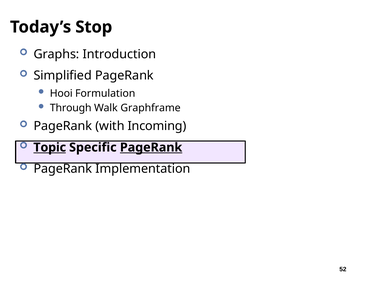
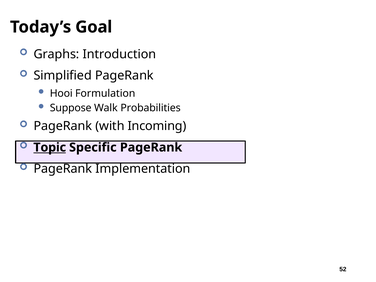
Stop: Stop -> Goal (94, 27)
Through: Through -> Suppose (71, 108)
Graphframe: Graphframe -> Probabilities (151, 108)
PageRank underline: present -> none (151, 147)
